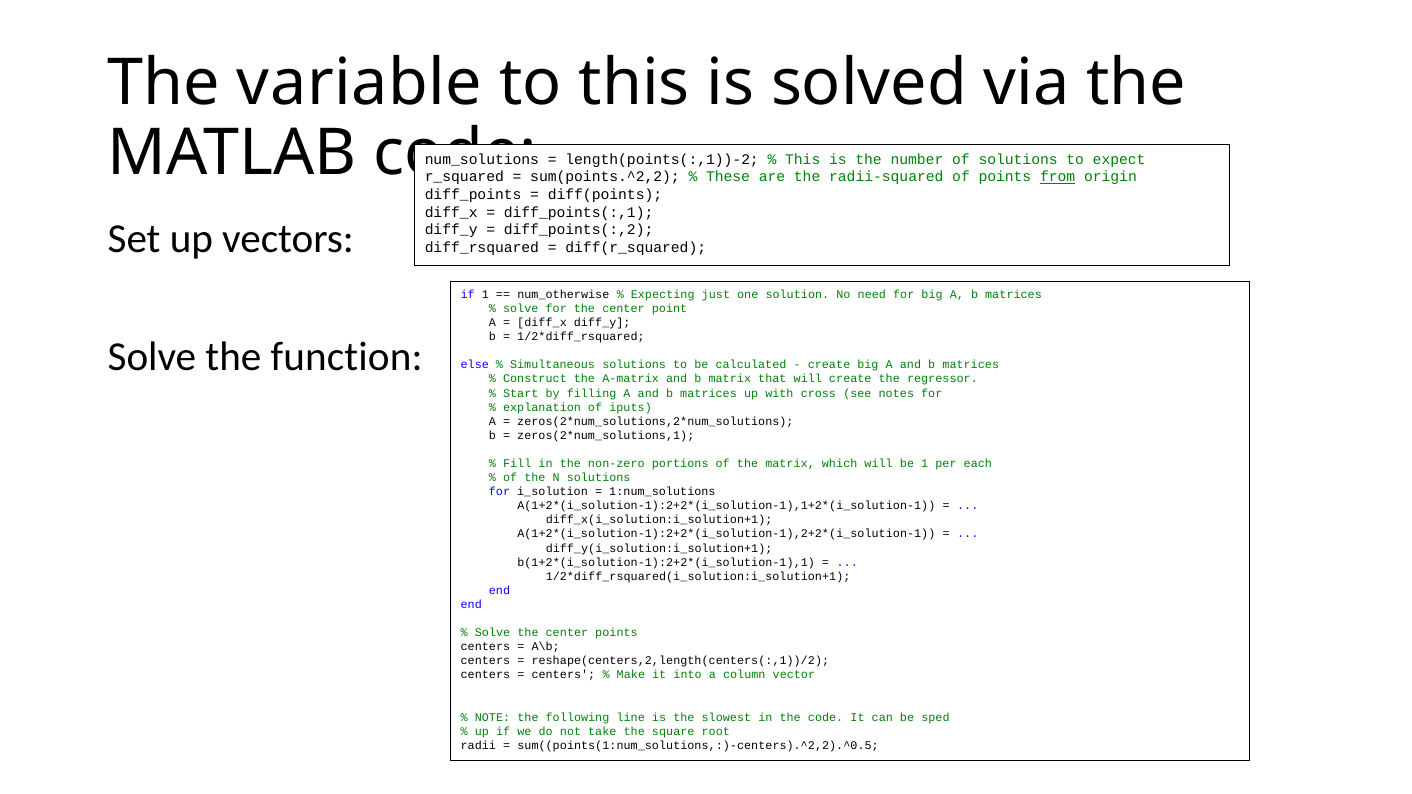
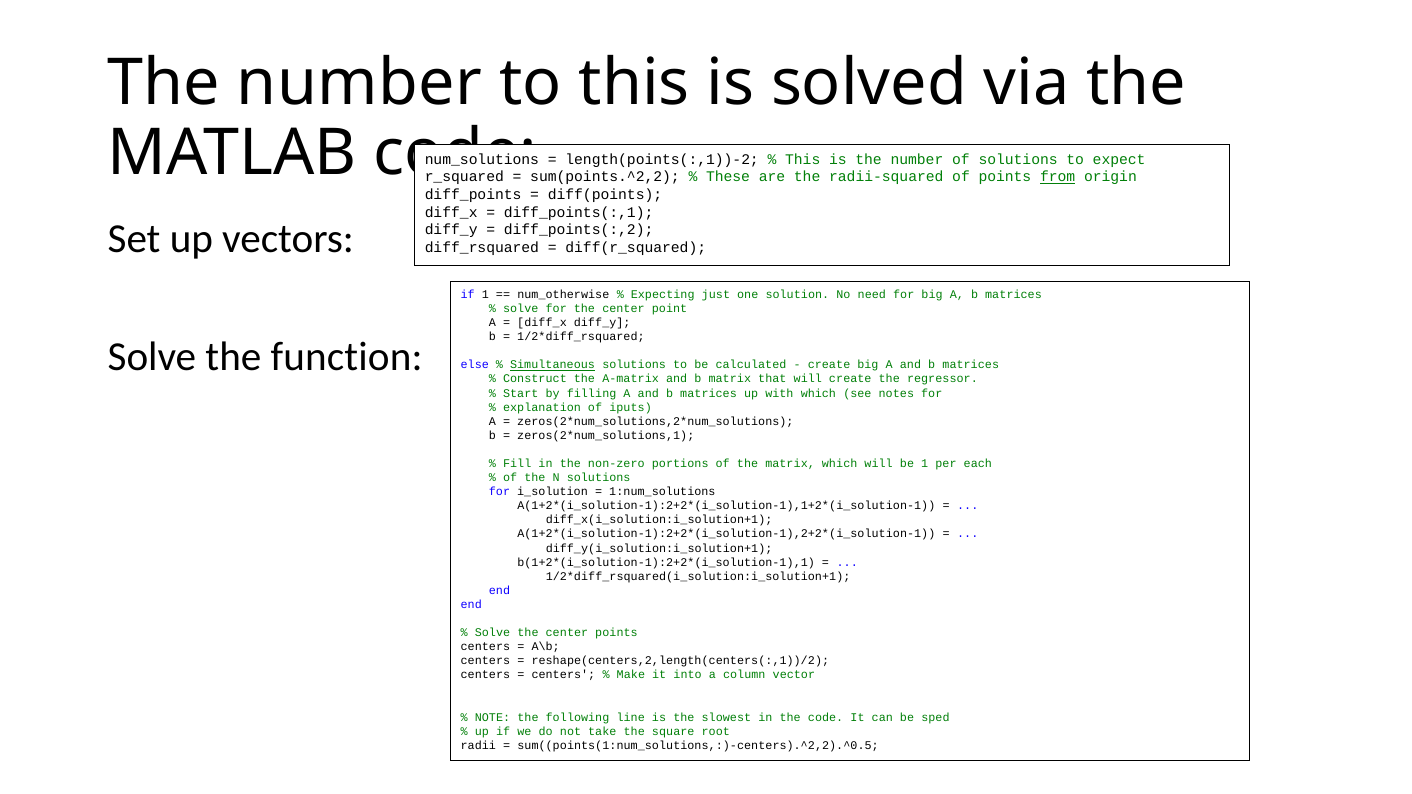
variable: variable -> number (360, 84)
Simultaneous underline: none -> present (553, 365)
with cross: cross -> which (818, 393)
